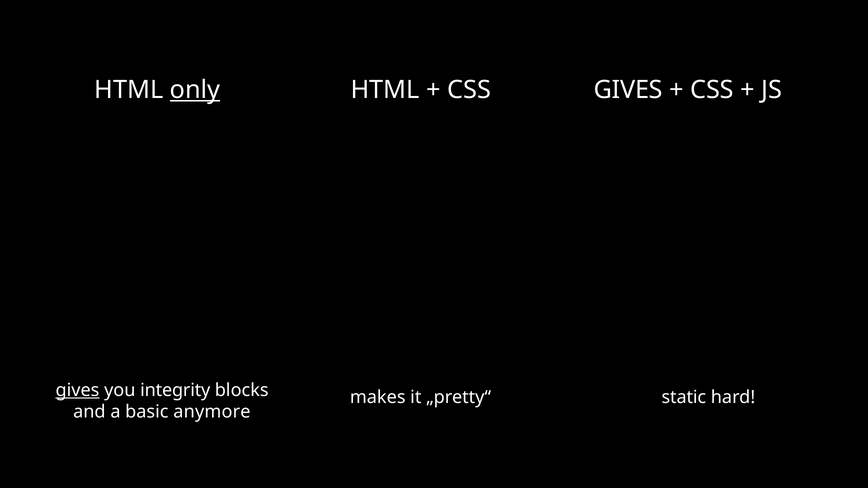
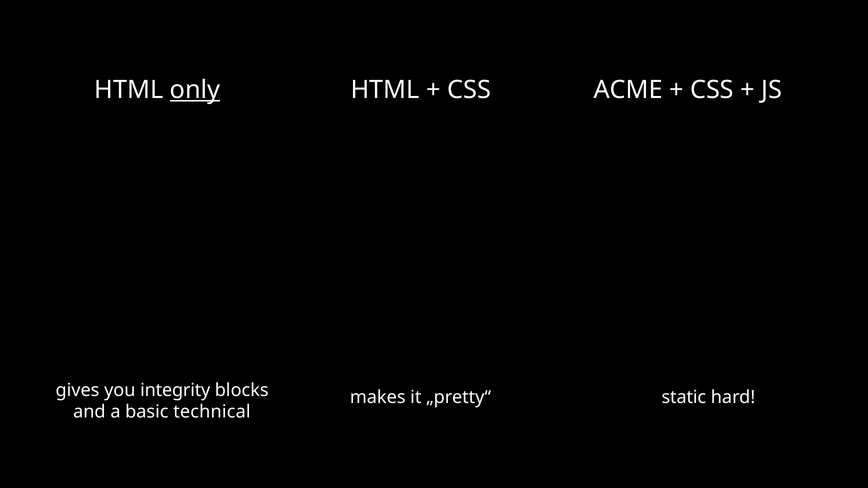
CSS GIVES: GIVES -> ACME (628, 90)
gives underline: present -> none (77, 391)
anymore: anymore -> technical (212, 412)
